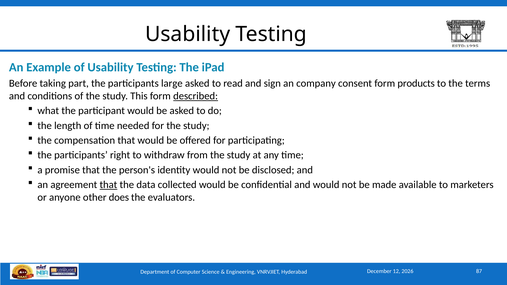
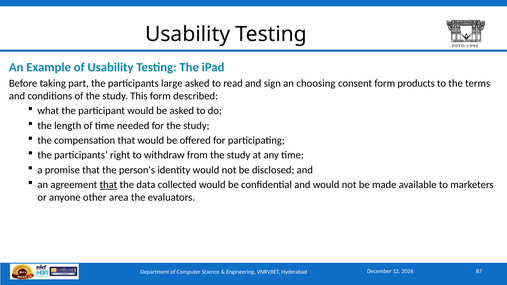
company: company -> choosing (316, 83)
described underline: present -> none (196, 96)
does: does -> area (119, 198)
